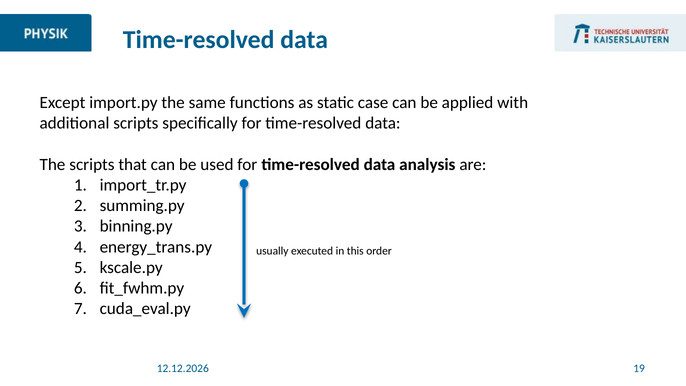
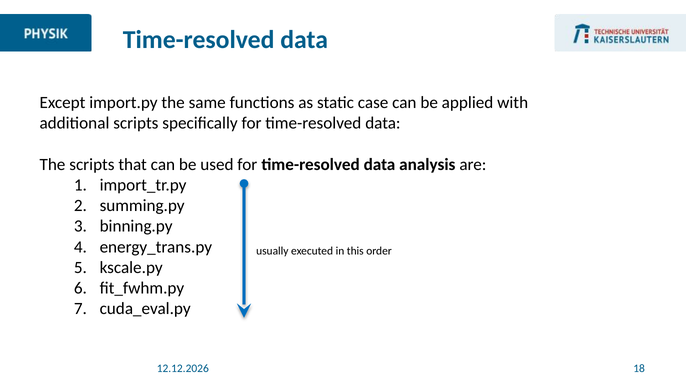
19: 19 -> 18 (639, 369)
